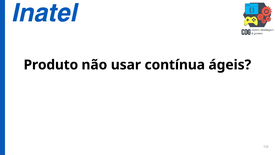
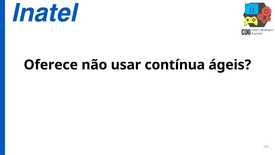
Produto: Produto -> Oferece (51, 65)
